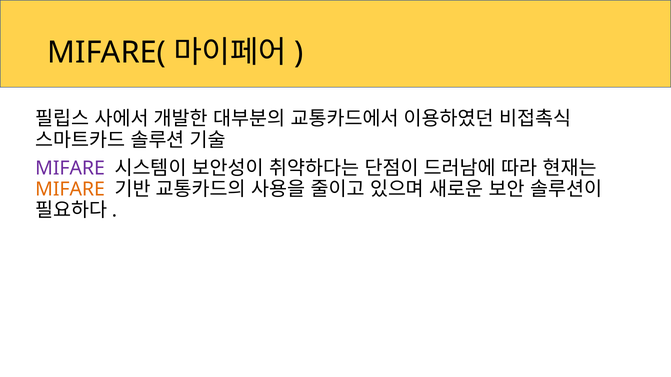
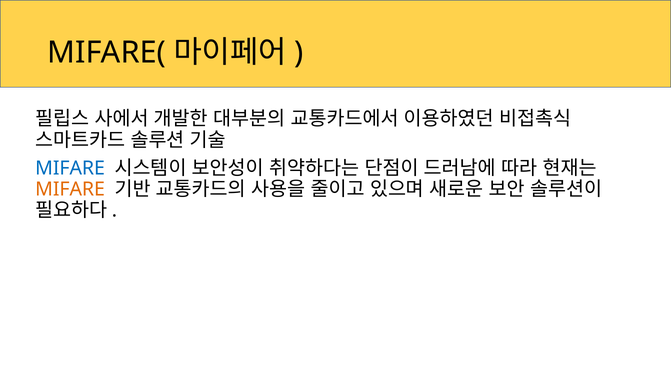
MIFARE colour: purple -> blue (70, 168)
